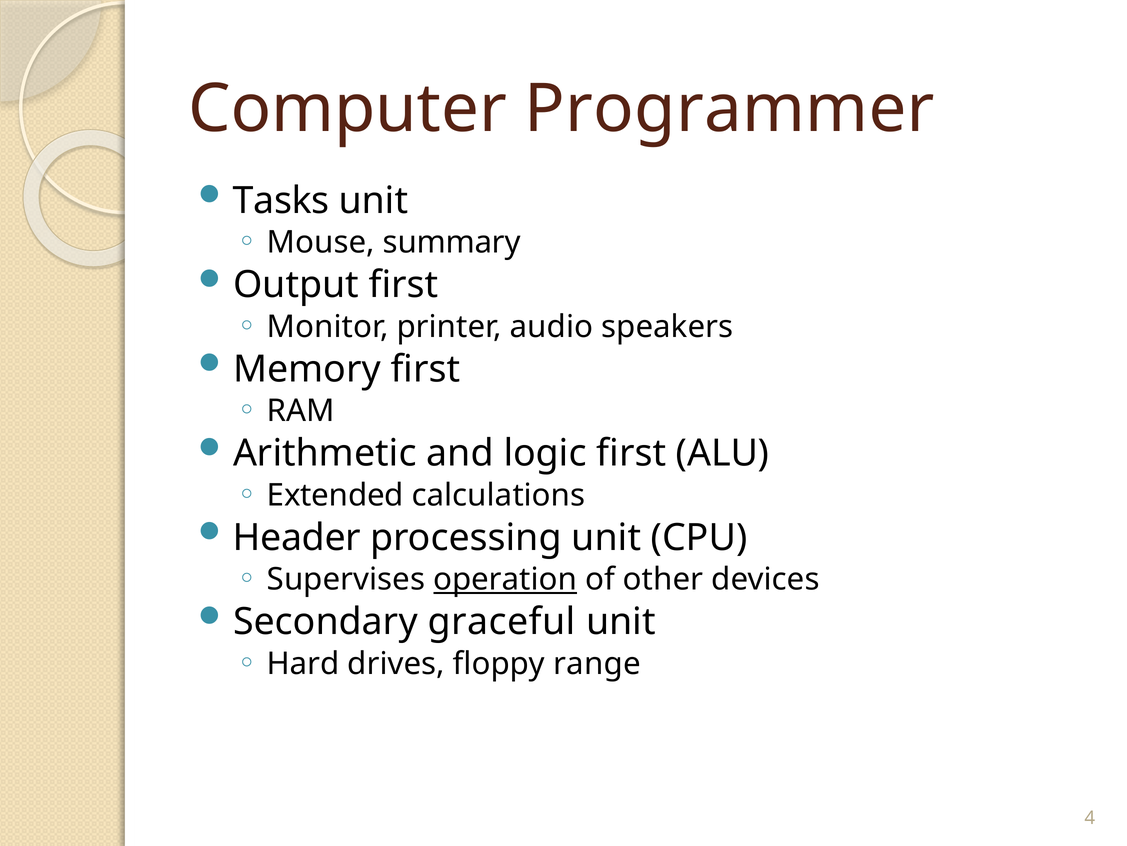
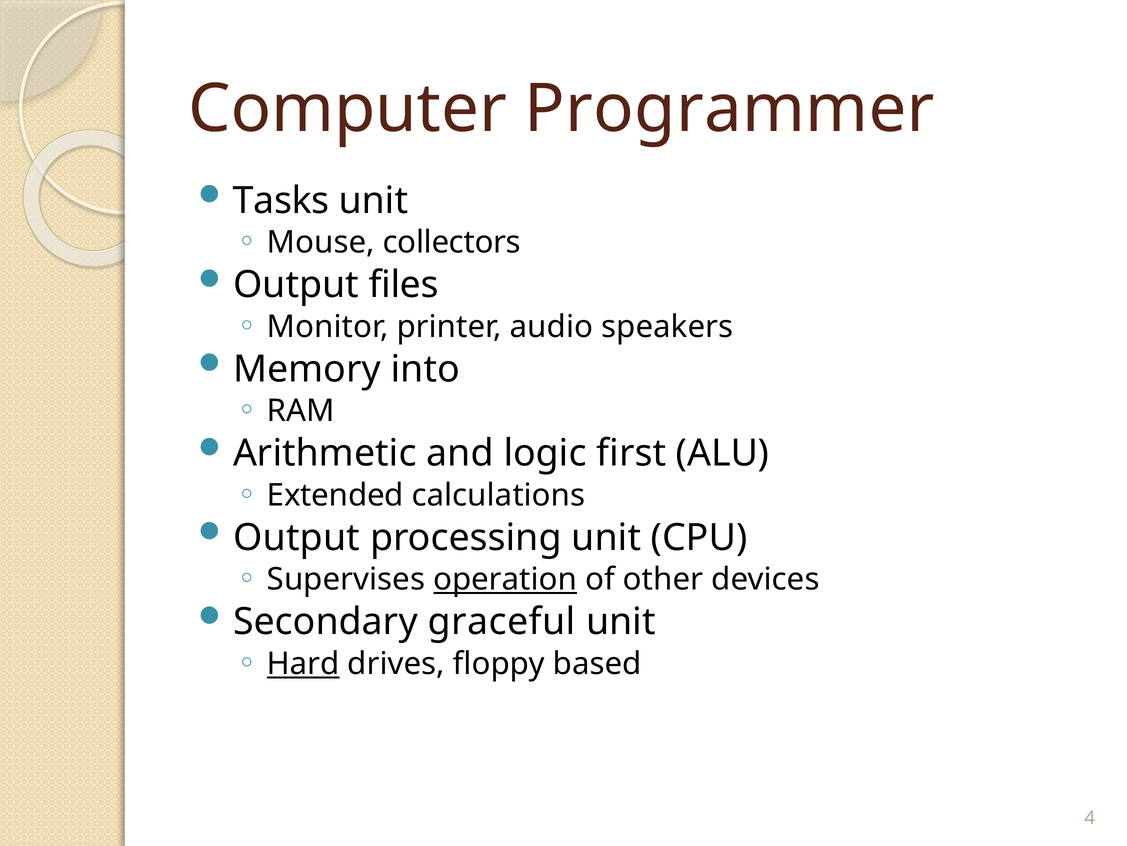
summary: summary -> collectors (452, 242)
Output first: first -> files (404, 285)
Memory first: first -> into (425, 369)
Header: Header -> Output (297, 537)
Hard underline: none -> present (303, 663)
range: range -> based (597, 663)
